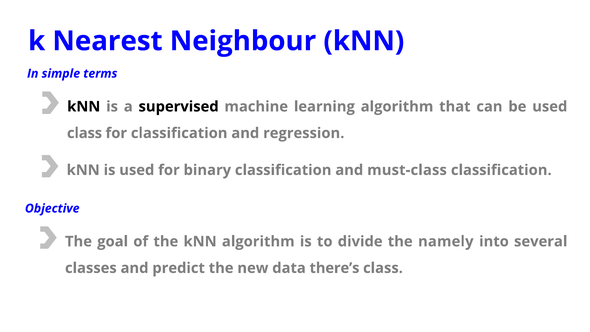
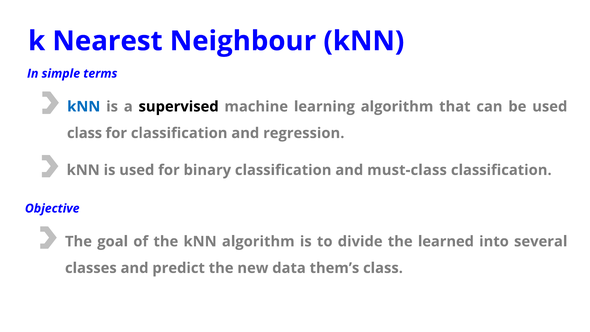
kNN colour: black -> blue (84, 107)
namely: namely -> learned (446, 241)
there’s: there’s -> them’s (334, 268)
